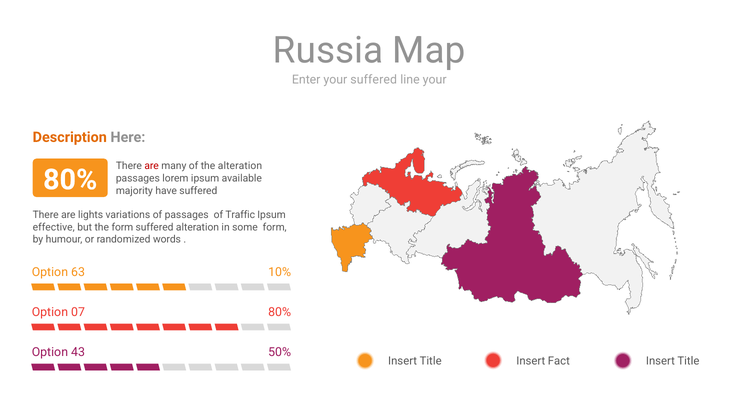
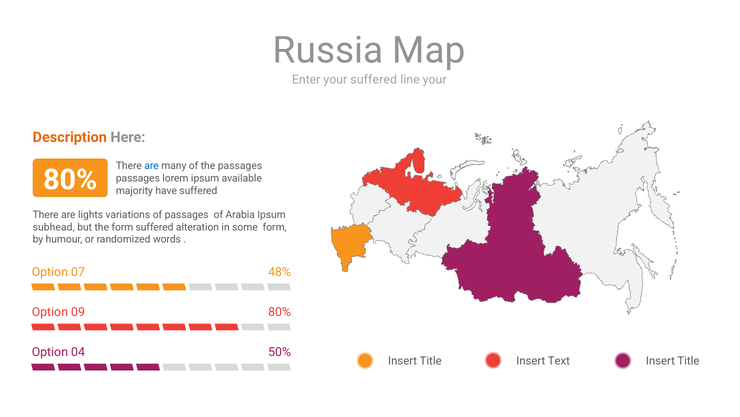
are colour: red -> blue (152, 166)
the alteration: alteration -> passages (240, 166)
Traffic: Traffic -> Arabia (240, 214)
effective: effective -> subhead (54, 227)
63: 63 -> 07 (78, 272)
10%: 10% -> 48% (280, 272)
07: 07 -> 09 (78, 312)
43: 43 -> 04 (78, 352)
Fact: Fact -> Text (559, 361)
